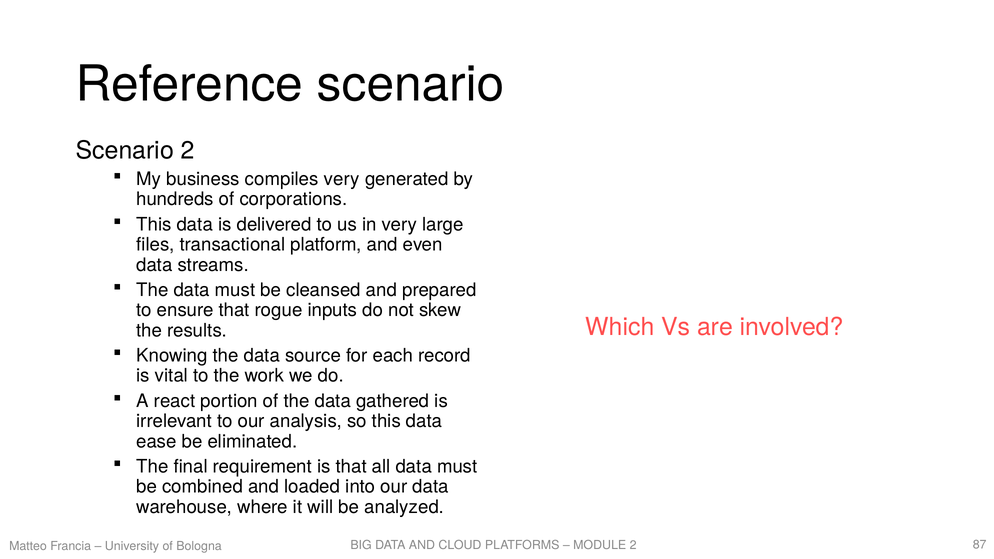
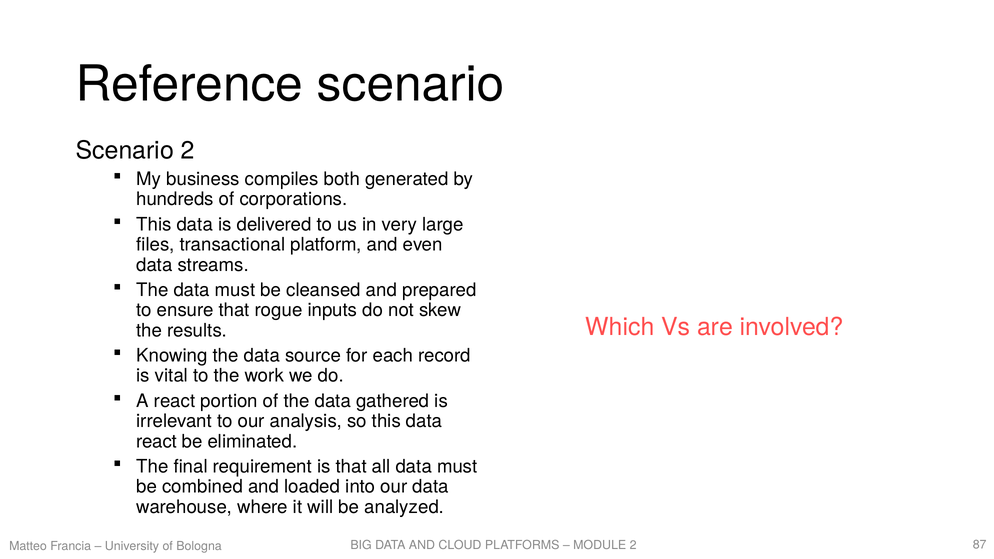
compiles very: very -> both (342, 179)
ease: ease -> react (157, 441)
